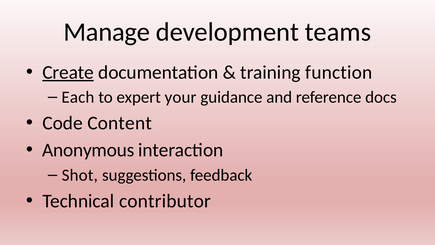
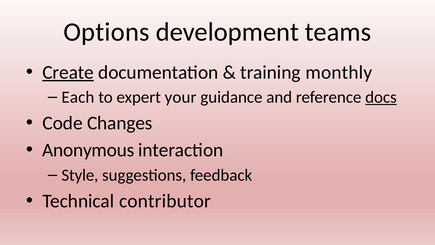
Manage: Manage -> Options (107, 32)
function: function -> monthly (339, 72)
docs underline: none -> present (381, 97)
Content: Content -> Changes (120, 123)
Shot: Shot -> Style (80, 175)
